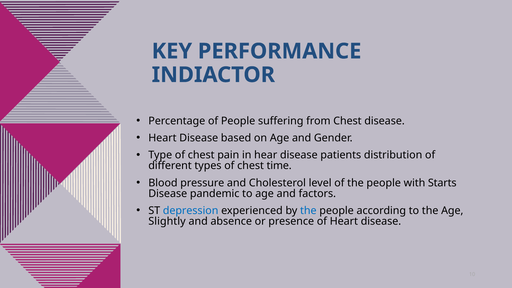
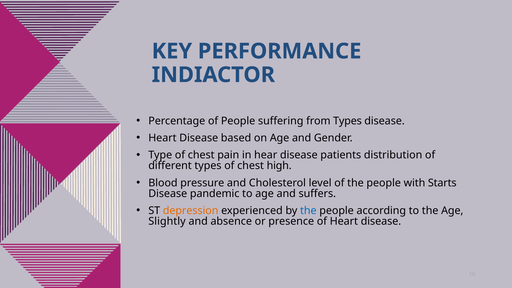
from Chest: Chest -> Types (347, 121)
time: time -> high (279, 166)
factors: factors -> suffers (317, 194)
depression colour: blue -> orange (191, 211)
